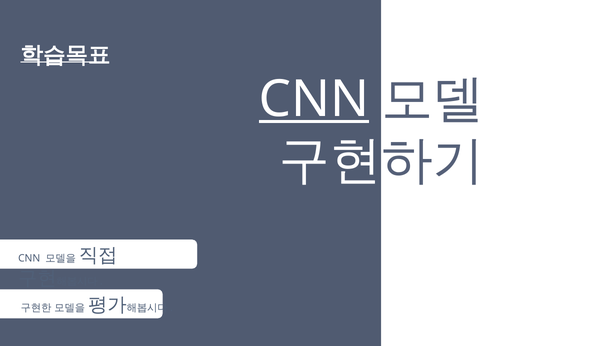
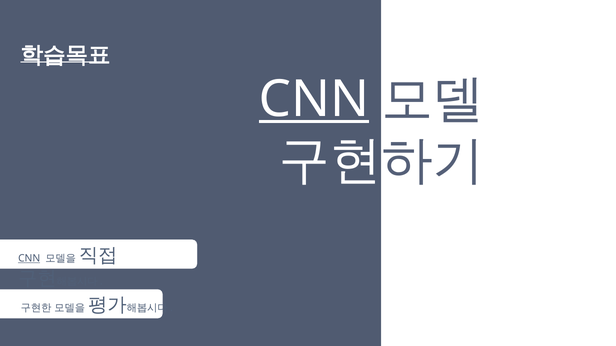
CNN underline: none -> present (29, 259)
